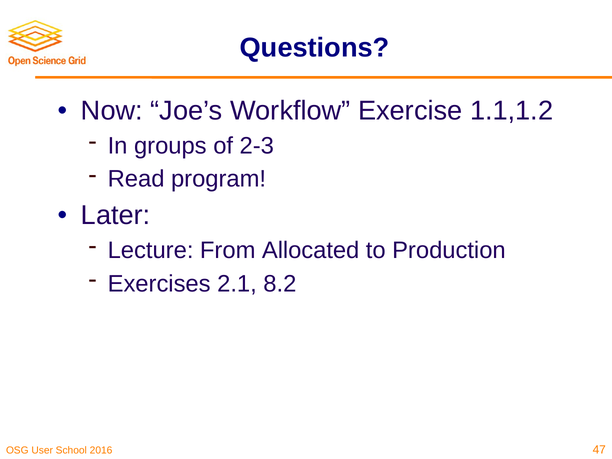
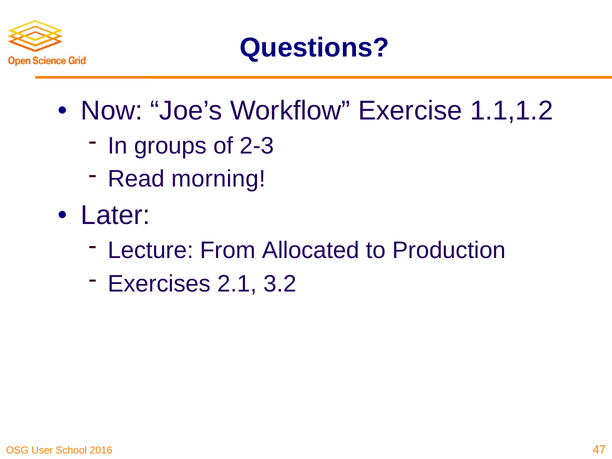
program: program -> morning (218, 179)
8.2: 8.2 -> 3.2 (280, 284)
